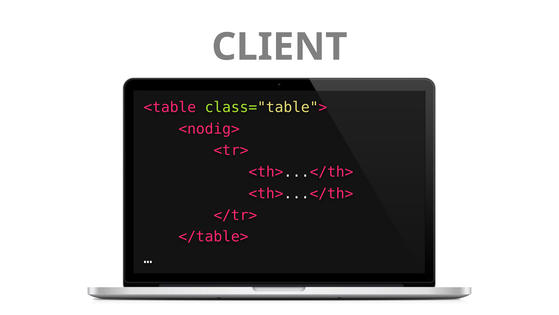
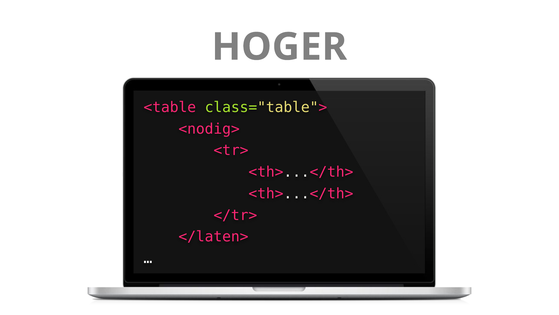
CLIENT: CLIENT -> HOGER (279, 47)
</table>: </table> -> </laten> (213, 236)
